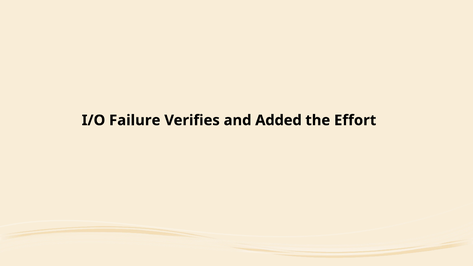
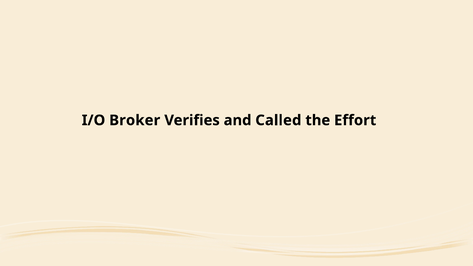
Failure: Failure -> Broker (135, 120)
Added: Added -> Called (278, 120)
